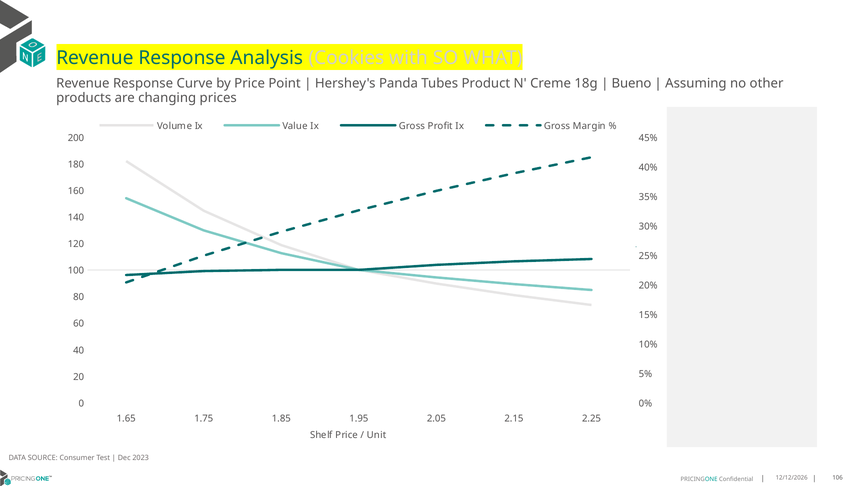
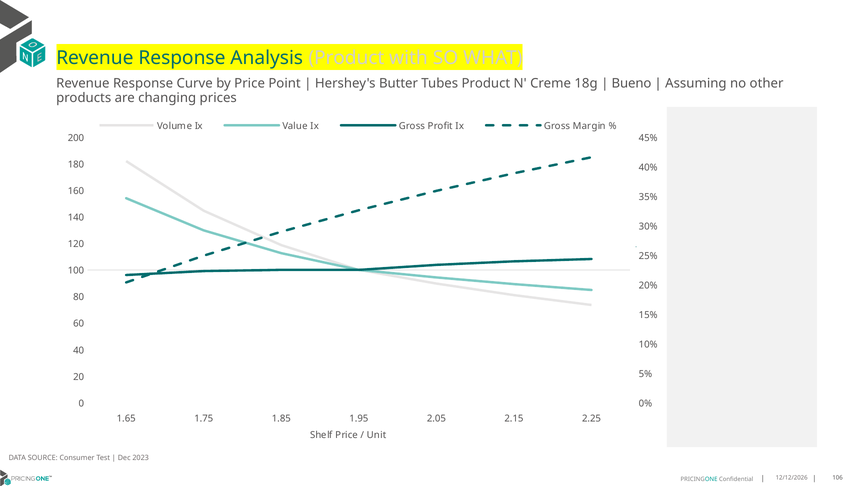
Analysis Cookies: Cookies -> Product (346, 58)
Panda: Panda -> Butter (398, 84)
